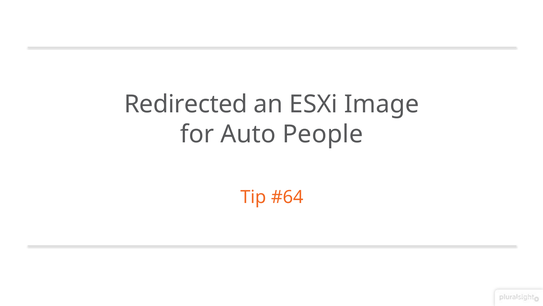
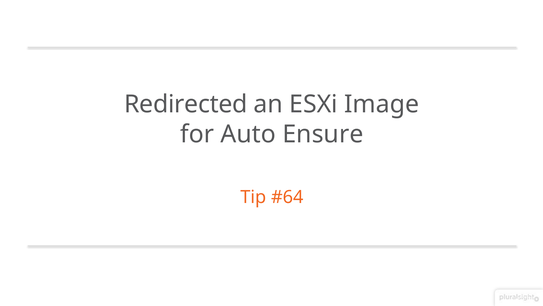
People: People -> Ensure (323, 134)
